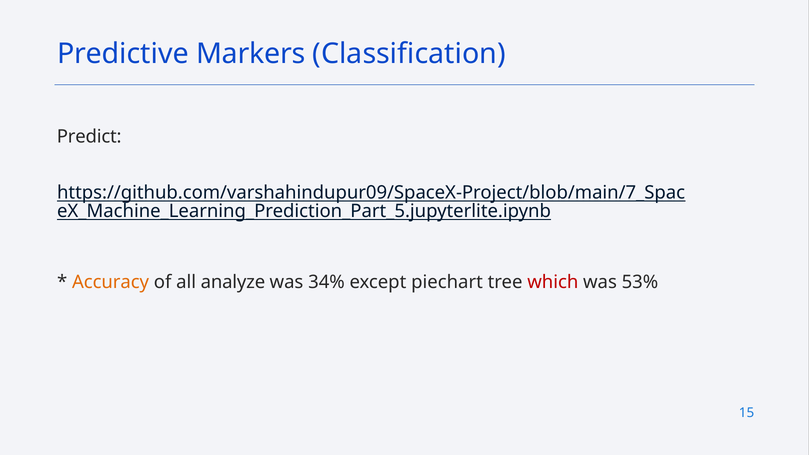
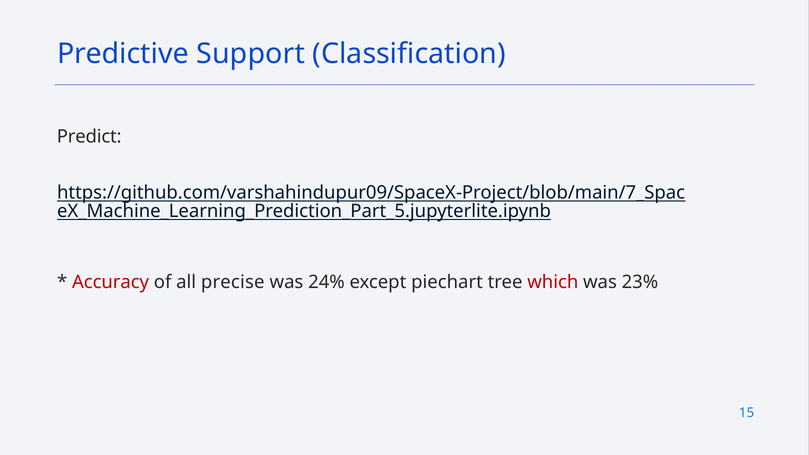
Markers: Markers -> Support (251, 54)
Accuracy colour: orange -> red (111, 282)
analyze: analyze -> precise (233, 282)
34%: 34% -> 24% (326, 282)
53%: 53% -> 23% (640, 282)
